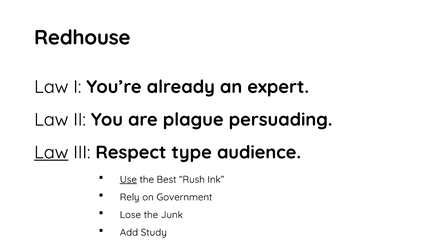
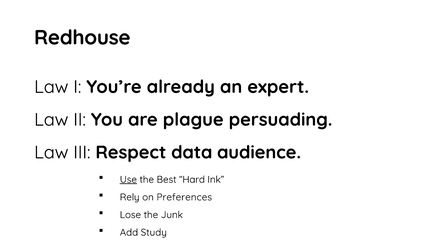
Law underline: present -> none (51, 152)
type: type -> data (192, 152)
Rush: Rush -> Hard (192, 180)
Government: Government -> Preferences (184, 197)
